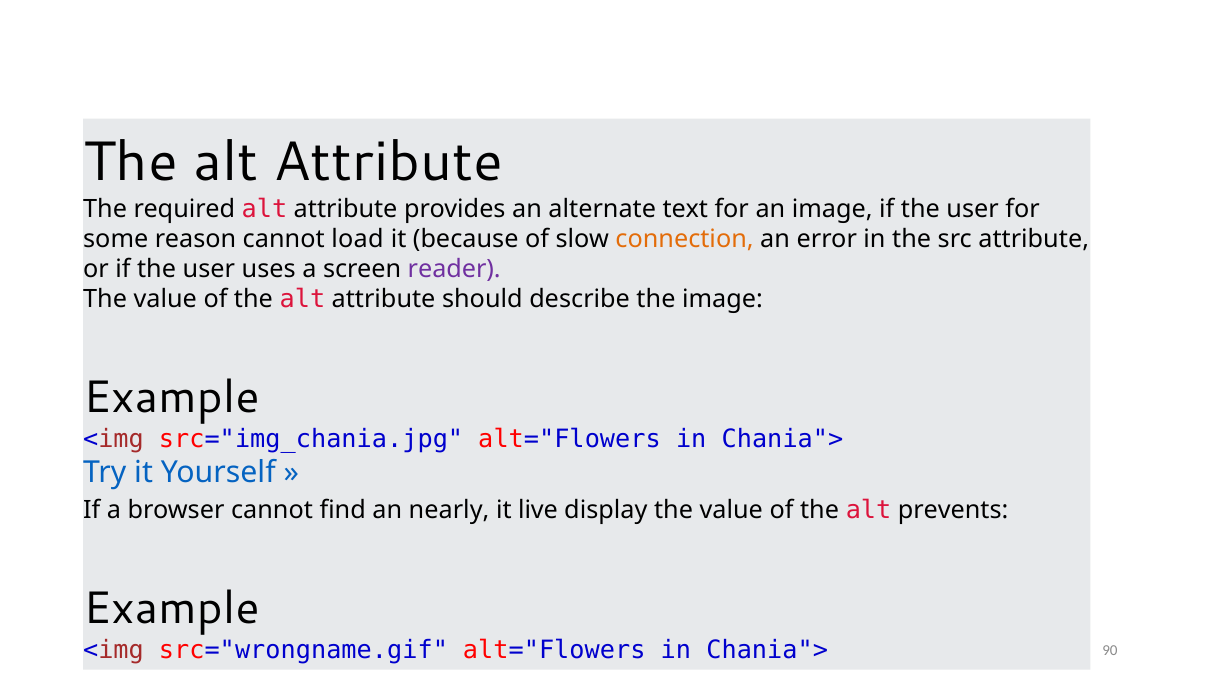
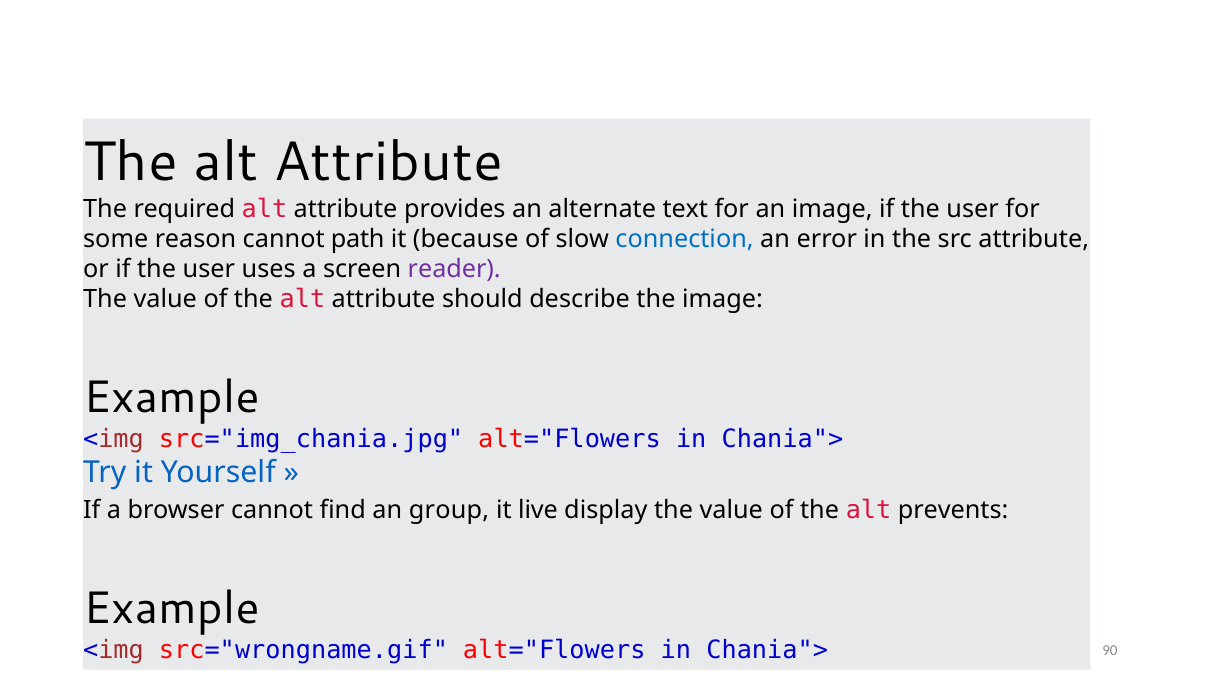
load: load -> path (358, 239)
connection colour: orange -> blue (685, 239)
nearly: nearly -> group (449, 510)
